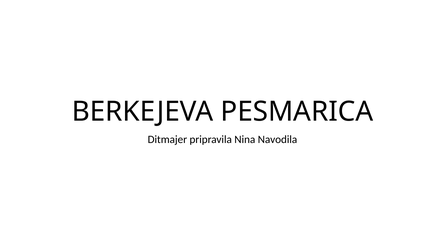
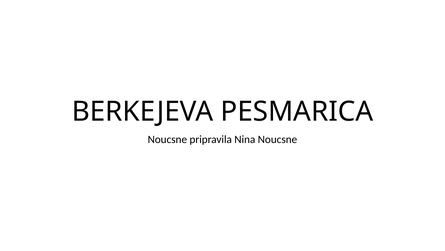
Ditmajer: Ditmajer -> Noucsne (167, 139)
Nina Navodila: Navodila -> Noucsne (277, 139)
